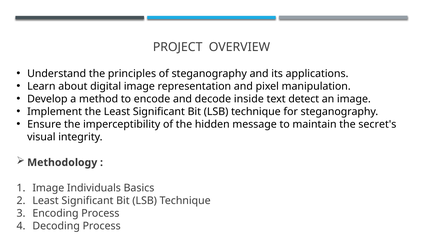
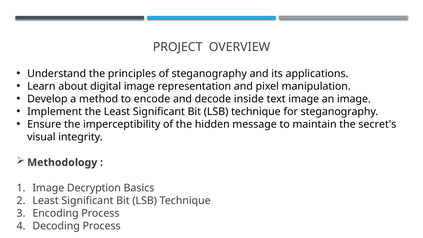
text detect: detect -> image (304, 99)
Individuals: Individuals -> Decryption (94, 188)
